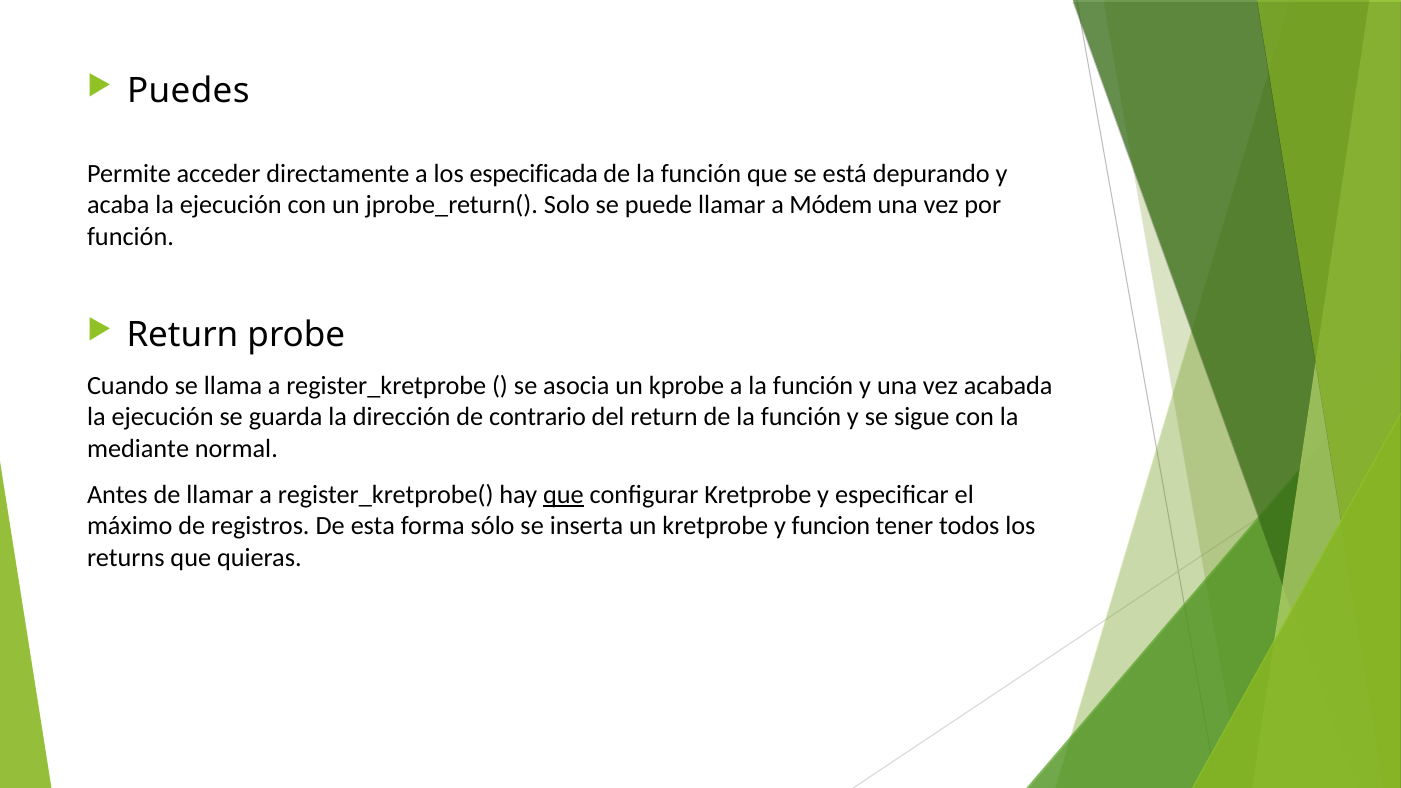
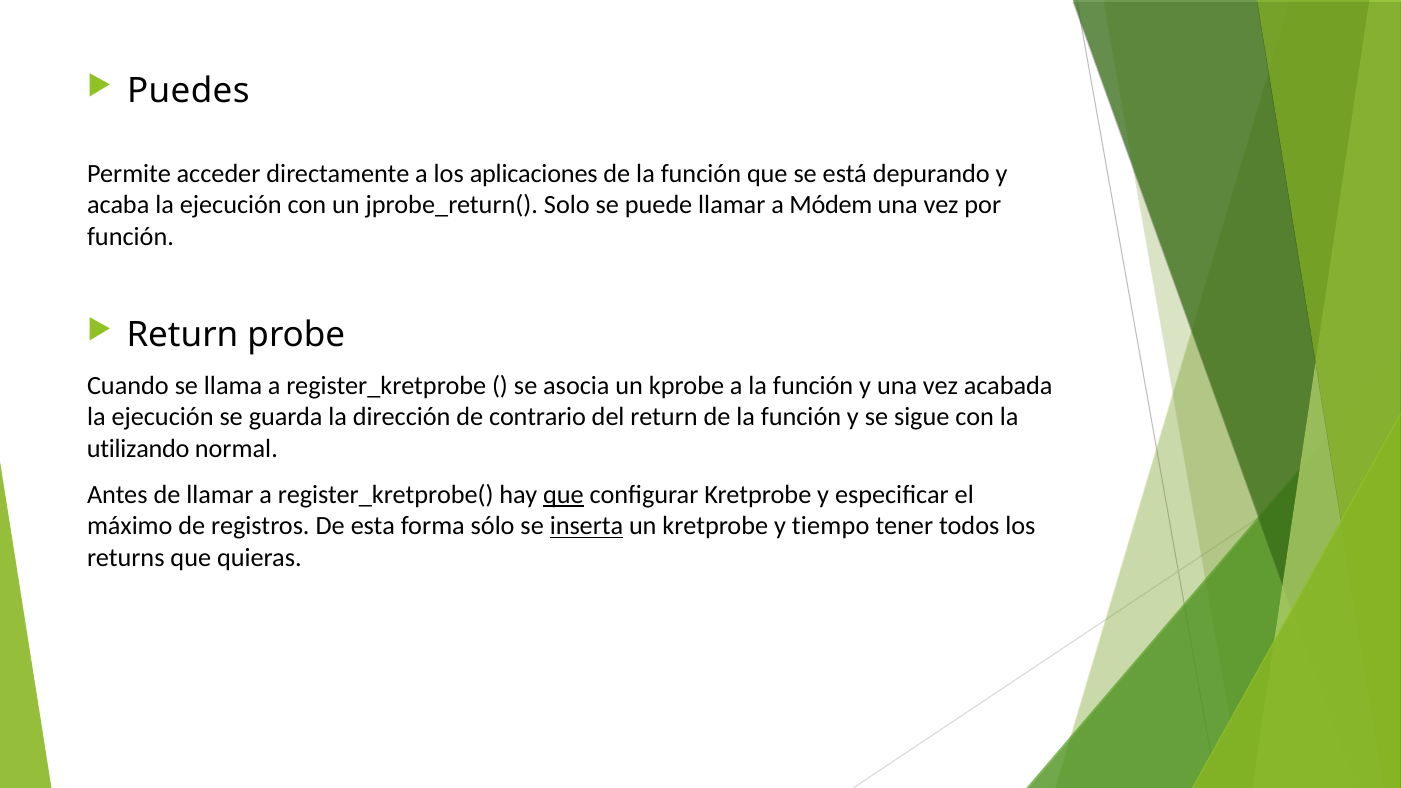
especificada: especificada -> aplicaciones (534, 174)
mediante: mediante -> utilizando (138, 449)
inserta underline: none -> present (586, 526)
funcion: funcion -> tiempo (831, 526)
